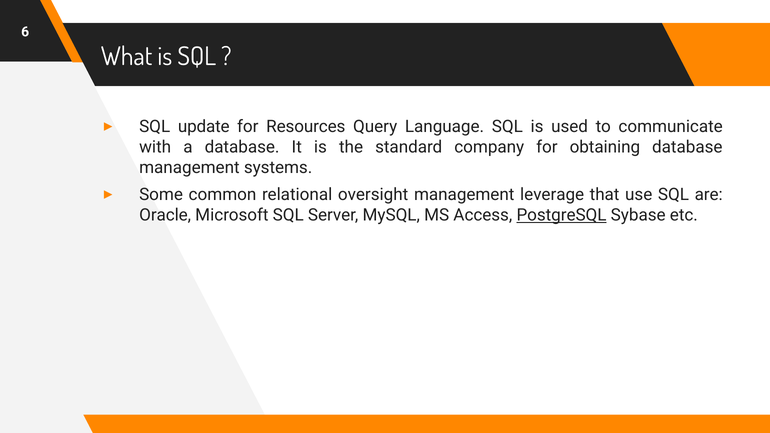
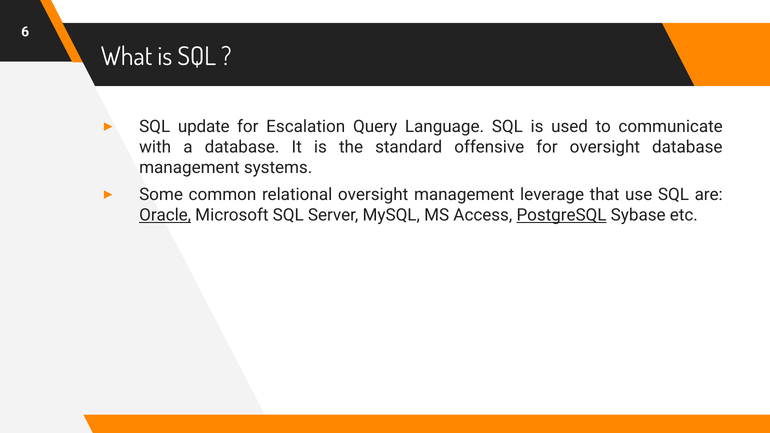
Resources: Resources -> Escalation (306, 127)
company: company -> offensive (489, 147)
for obtaining: obtaining -> oversight (605, 147)
Oracle underline: none -> present (165, 215)
